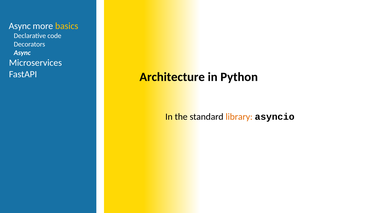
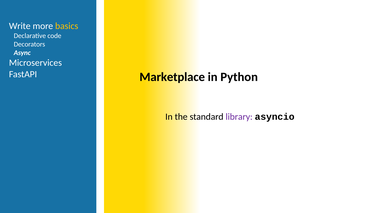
Async: Async -> Write (20, 26)
Architecture: Architecture -> Marketplace (172, 77)
library colour: orange -> purple (239, 117)
